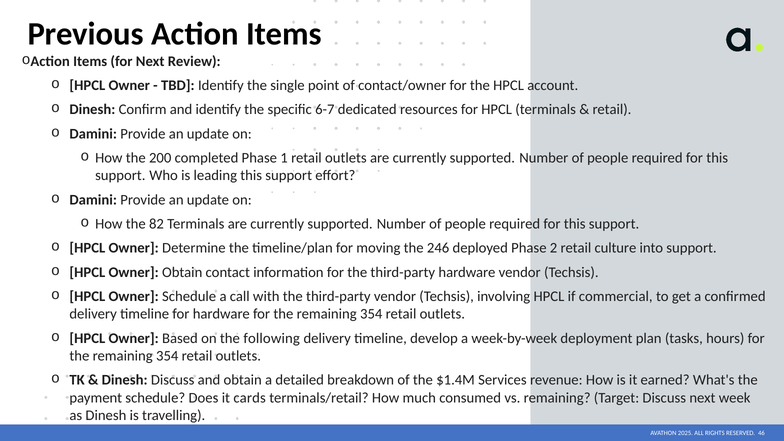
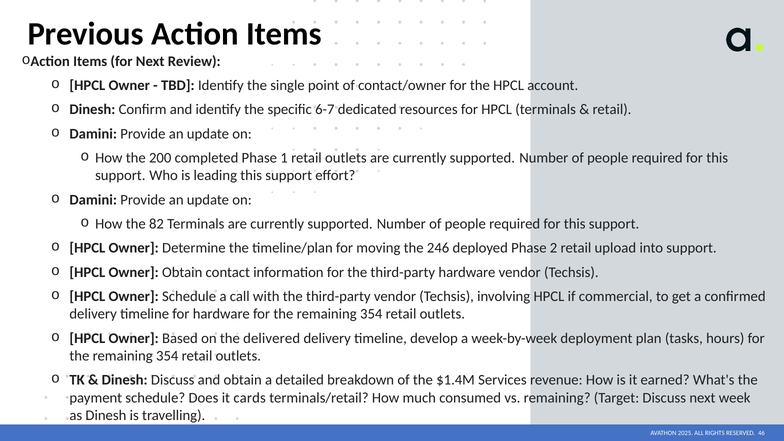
culture: culture -> upload (615, 248)
following: following -> delivered (272, 338)
